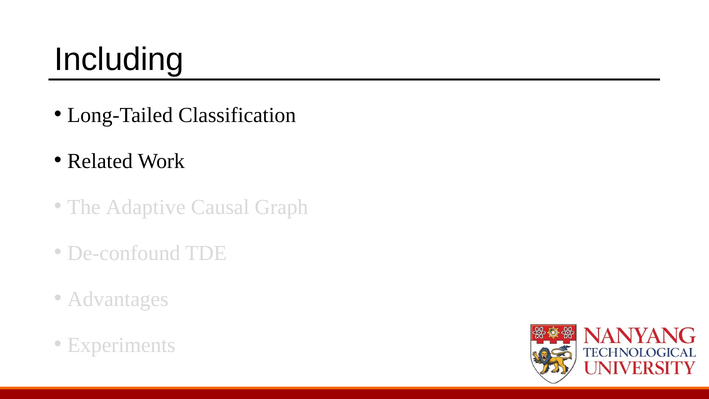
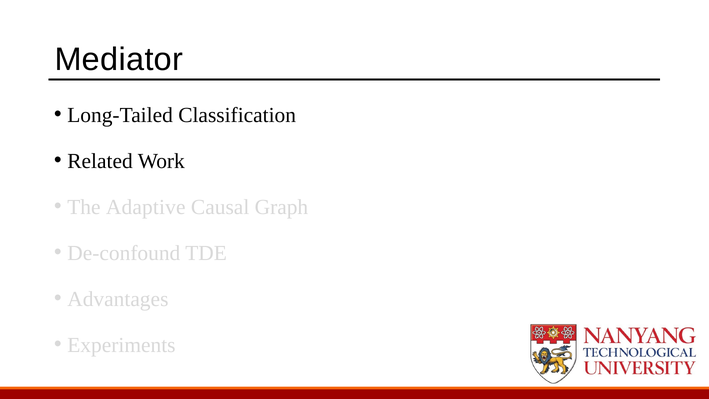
Including: Including -> Mediator (119, 60)
